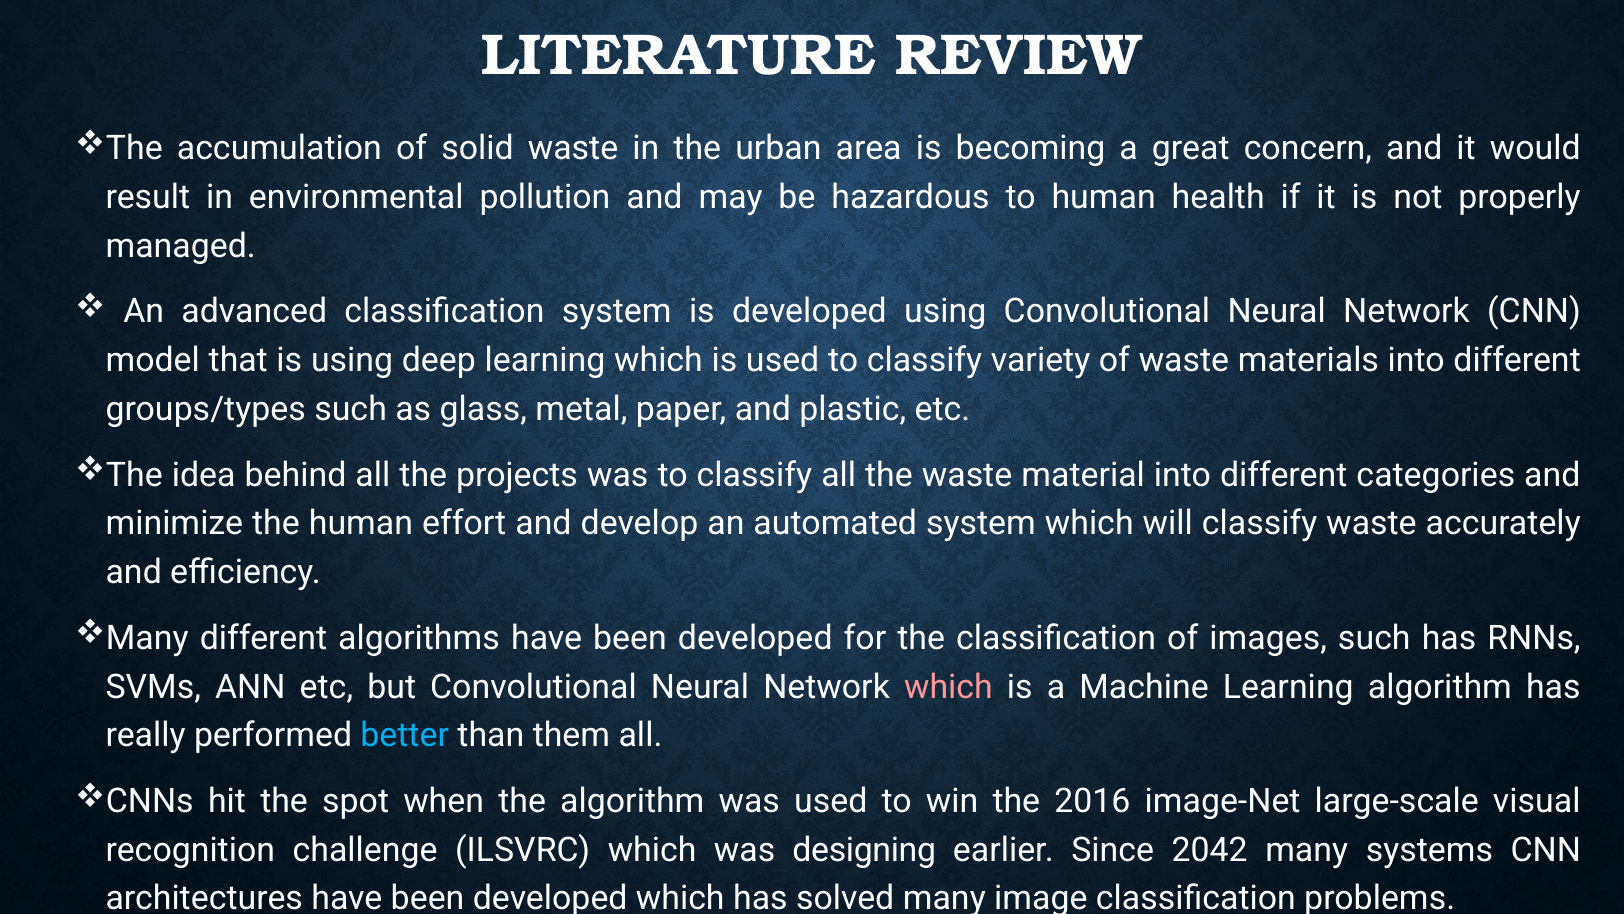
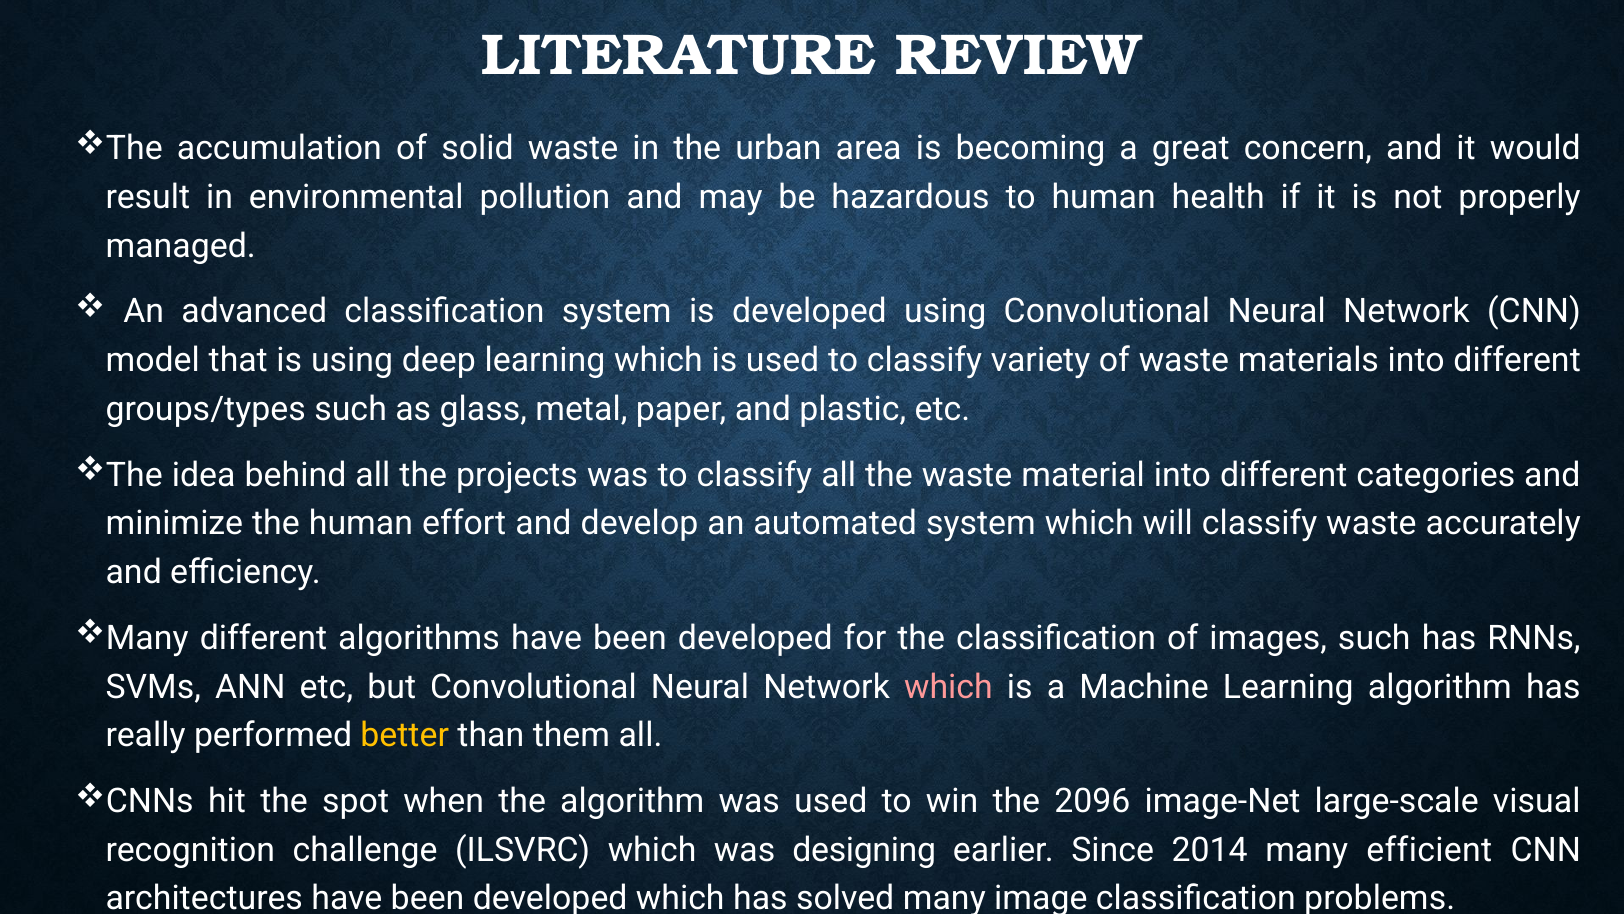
better colour: light blue -> yellow (405, 735)
2016: 2016 -> 2096 (1092, 801)
2042: 2042 -> 2014 (1210, 850)
systems: systems -> efficient (1429, 850)
